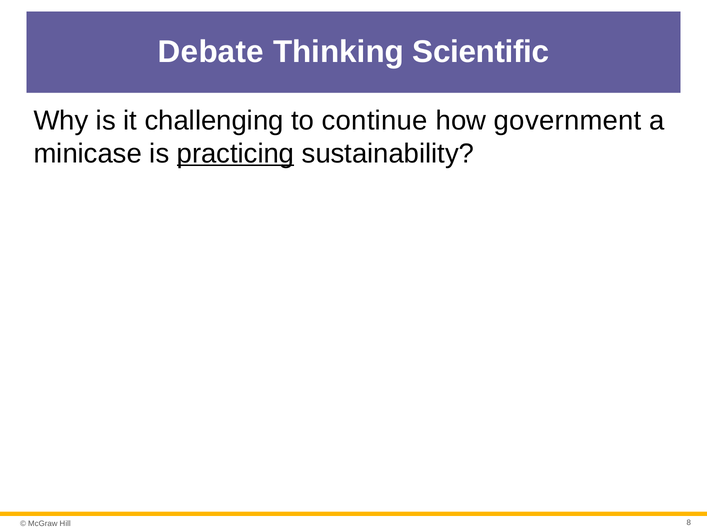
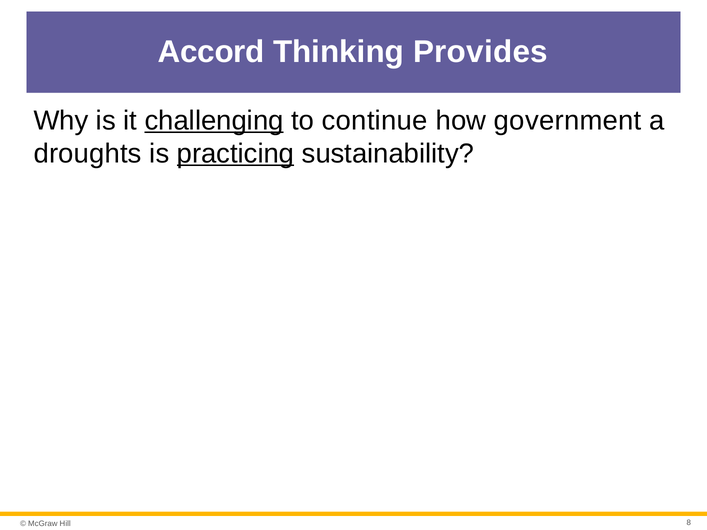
Debate: Debate -> Accord (211, 52)
Scientific: Scientific -> Provides (480, 52)
challenging underline: none -> present (214, 121)
minicase: minicase -> droughts (88, 154)
